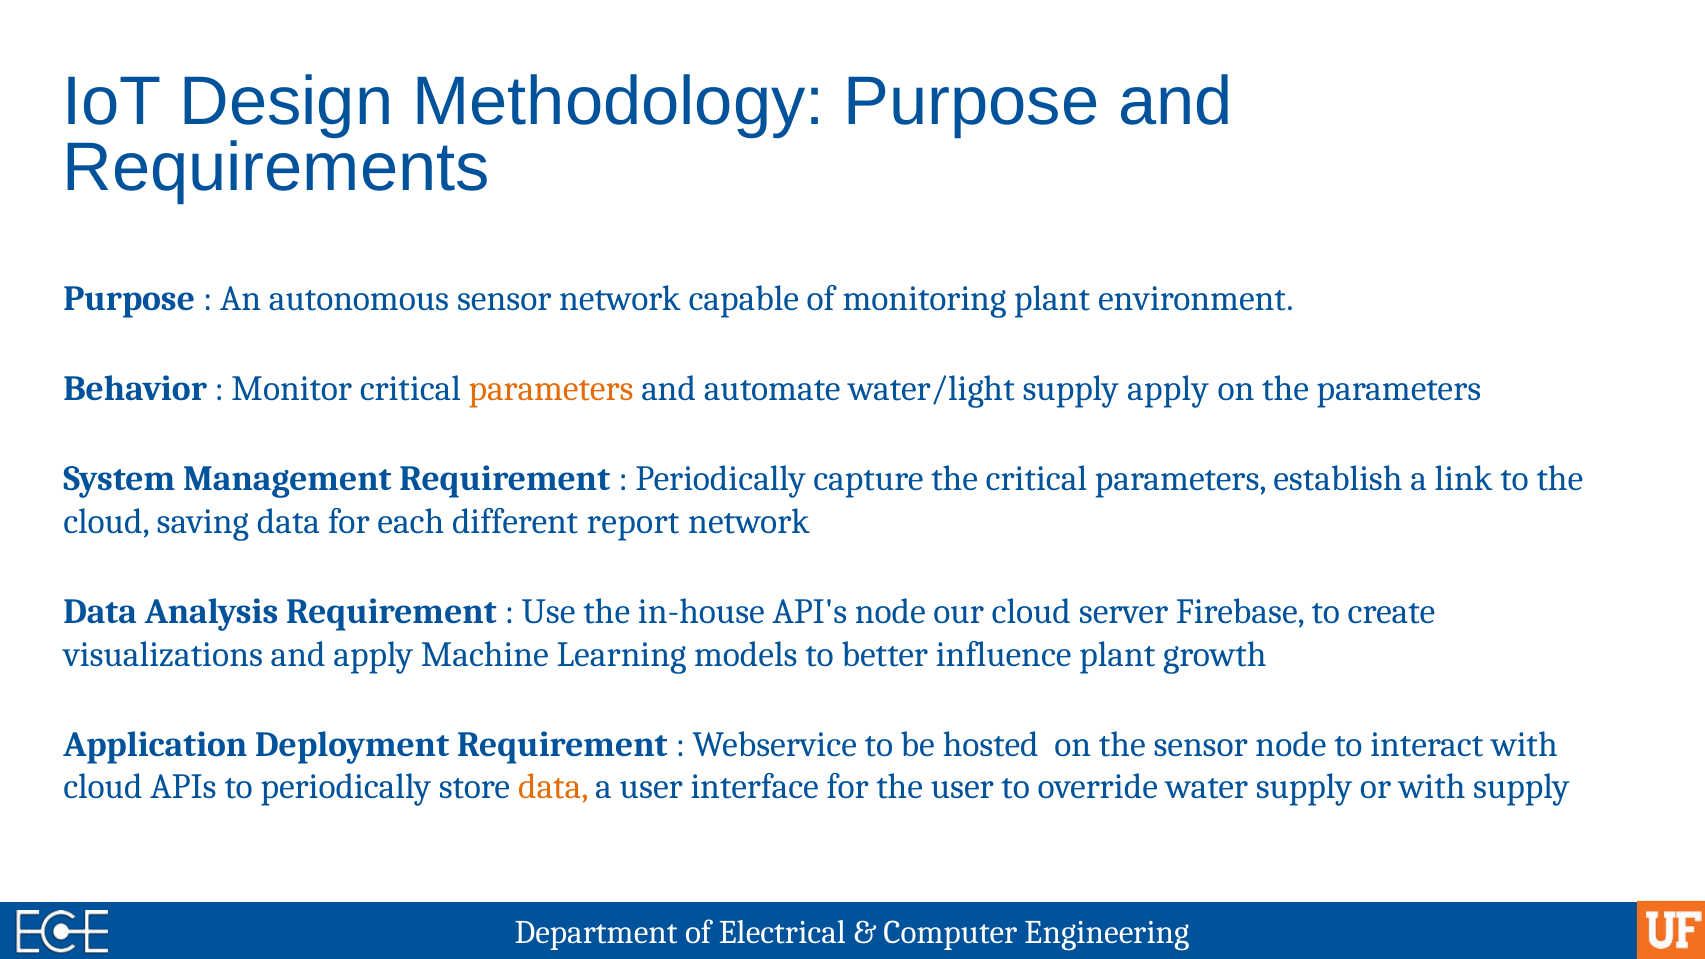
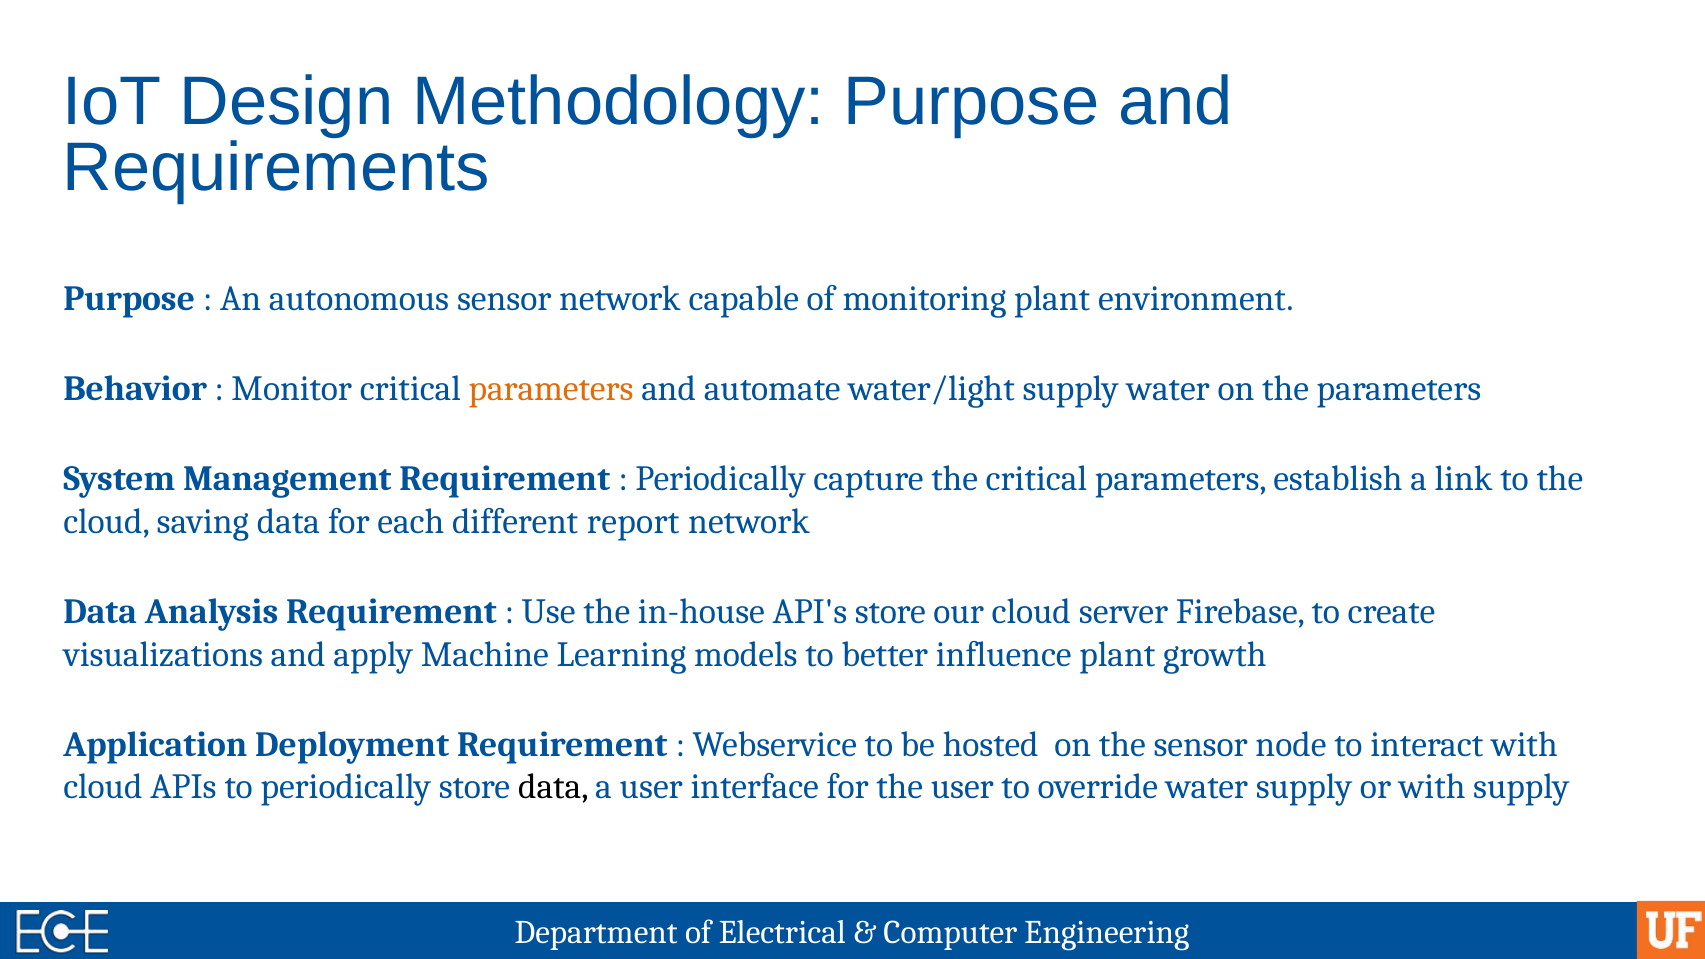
supply apply: apply -> water (1168, 389)
API's node: node -> store (890, 612)
data colour: orange -> black (553, 787)
